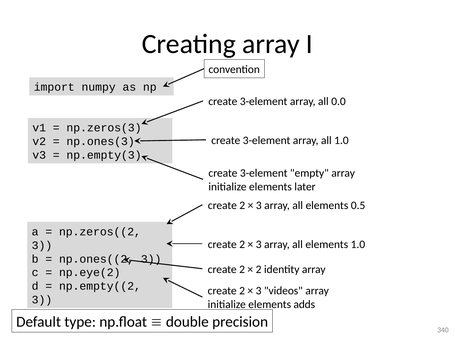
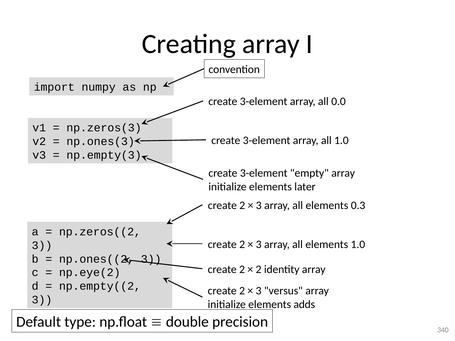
0.5: 0.5 -> 0.3 (358, 206)
videos: videos -> versus (283, 291)
